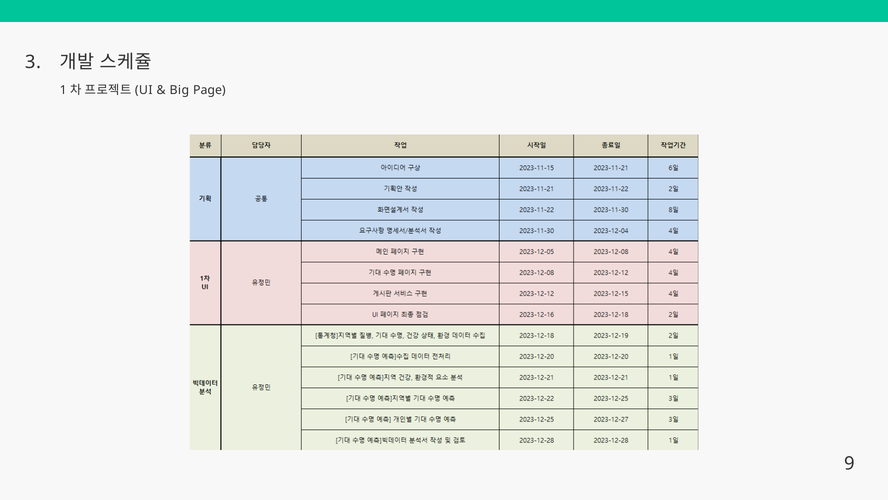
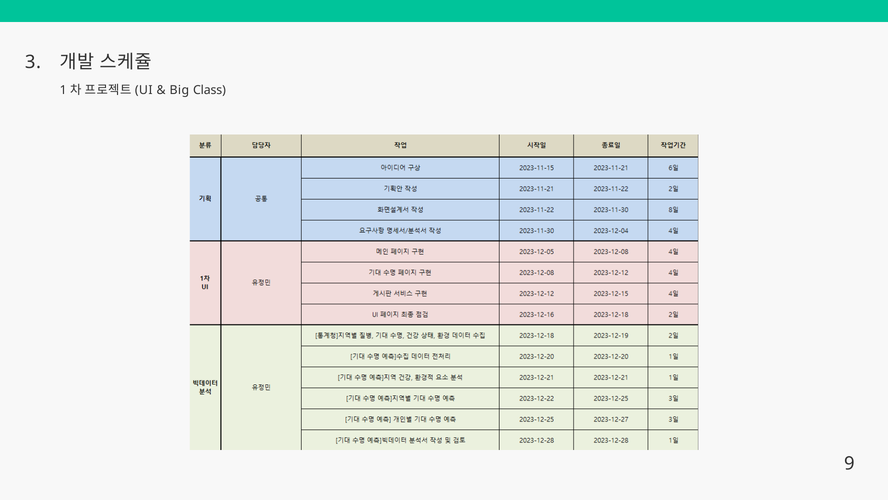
Page: Page -> Class (209, 90)
